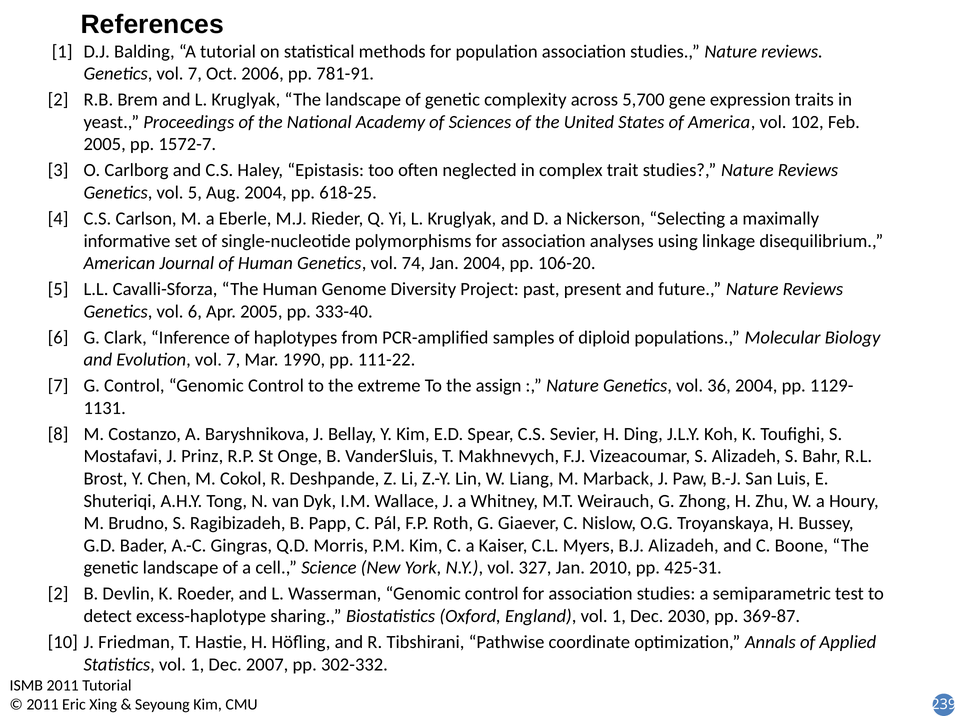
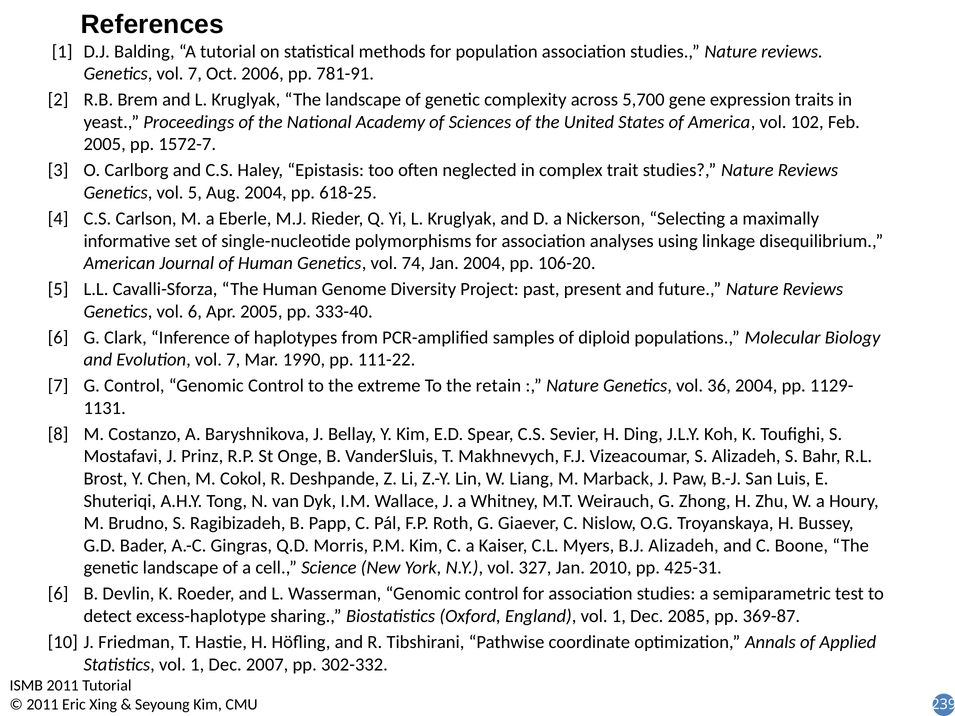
assign: assign -> retain (498, 386)
2: 2 -> 6 (58, 594)
2030: 2030 -> 2085 (689, 616)
